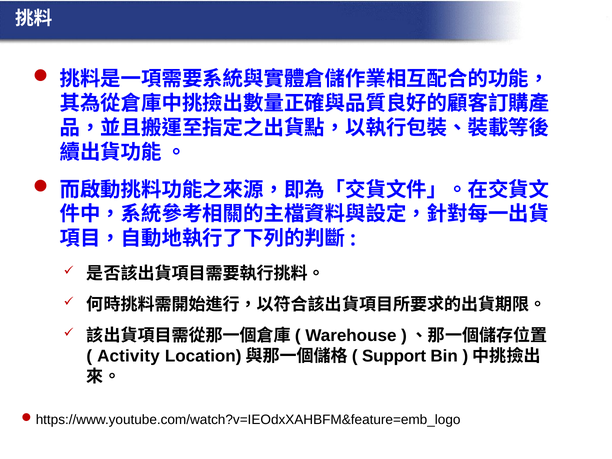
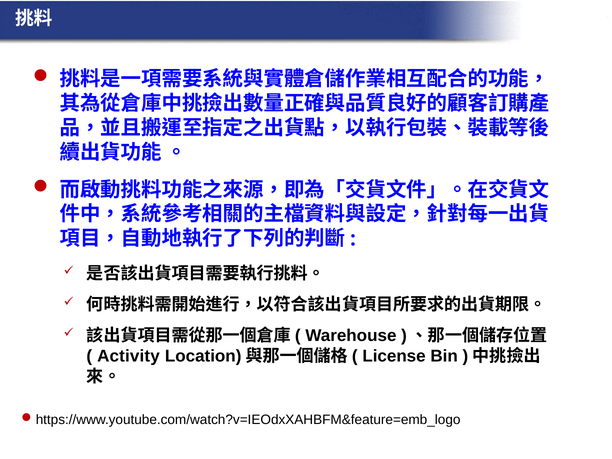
Support: Support -> License (394, 356)
